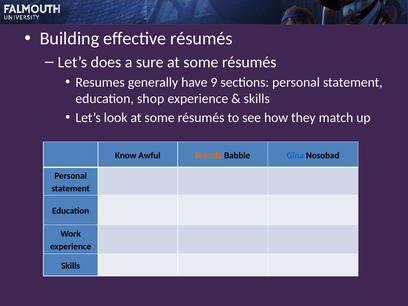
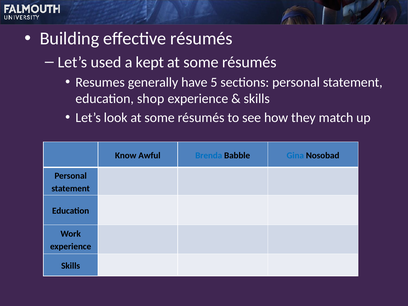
does: does -> used (106, 62)
sure: sure -> kept (150, 62)
9: 9 -> 5 (214, 82)
Brenda colour: orange -> blue (209, 156)
